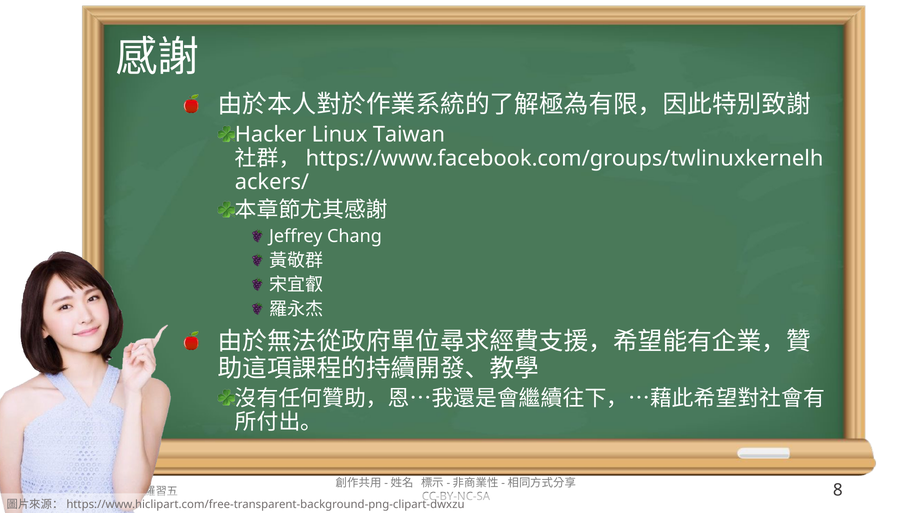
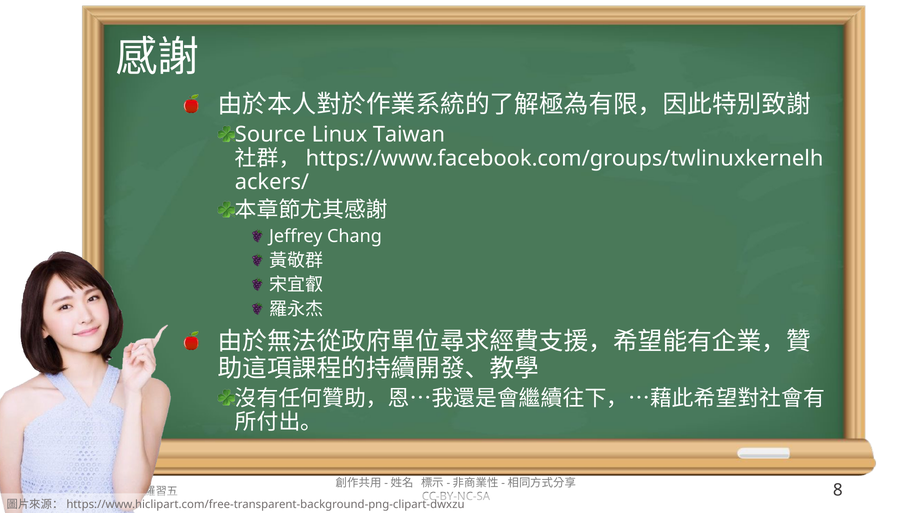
Hacker: Hacker -> Source (270, 135)
